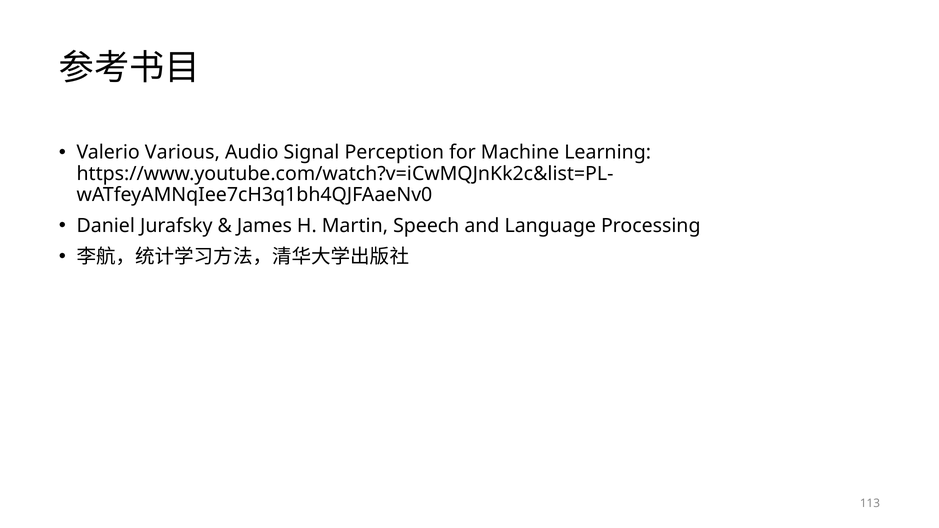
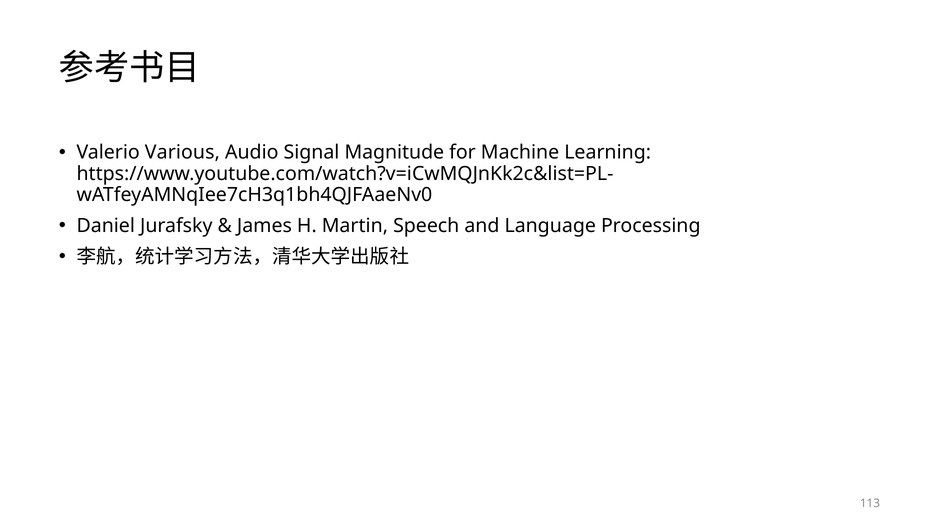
Perception: Perception -> Magnitude (394, 152)
